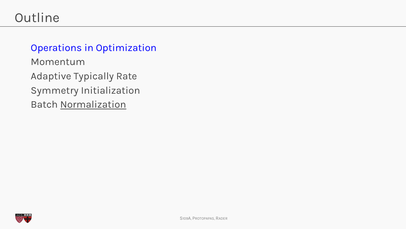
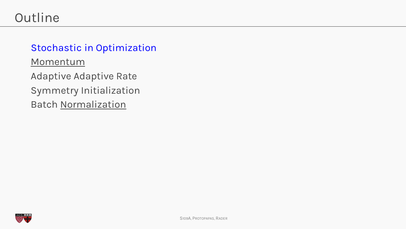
Operations: Operations -> Stochastic (56, 48)
Momentum underline: none -> present (58, 62)
Adaptive Typically: Typically -> Adaptive (94, 76)
